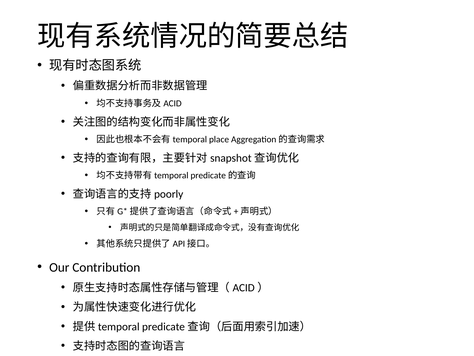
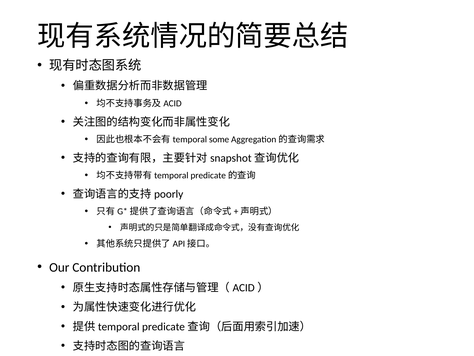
place: place -> some (219, 139)
